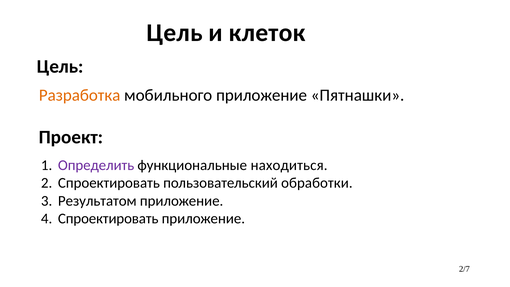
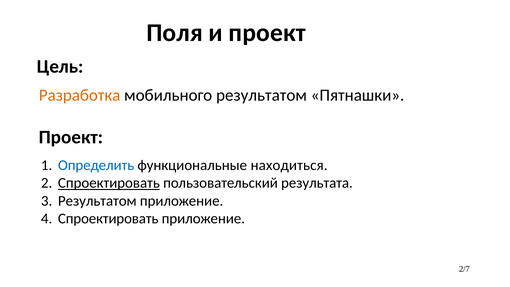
Цель: Цель -> Поля (175, 33)
и клеток: клеток -> проект (267, 33)
мобильного приложение: приложение -> результатом (261, 95)
Определить colour: purple -> blue (96, 165)
Спроектировать underline: none -> present (109, 183)
обработки: обработки -> результата (317, 183)
